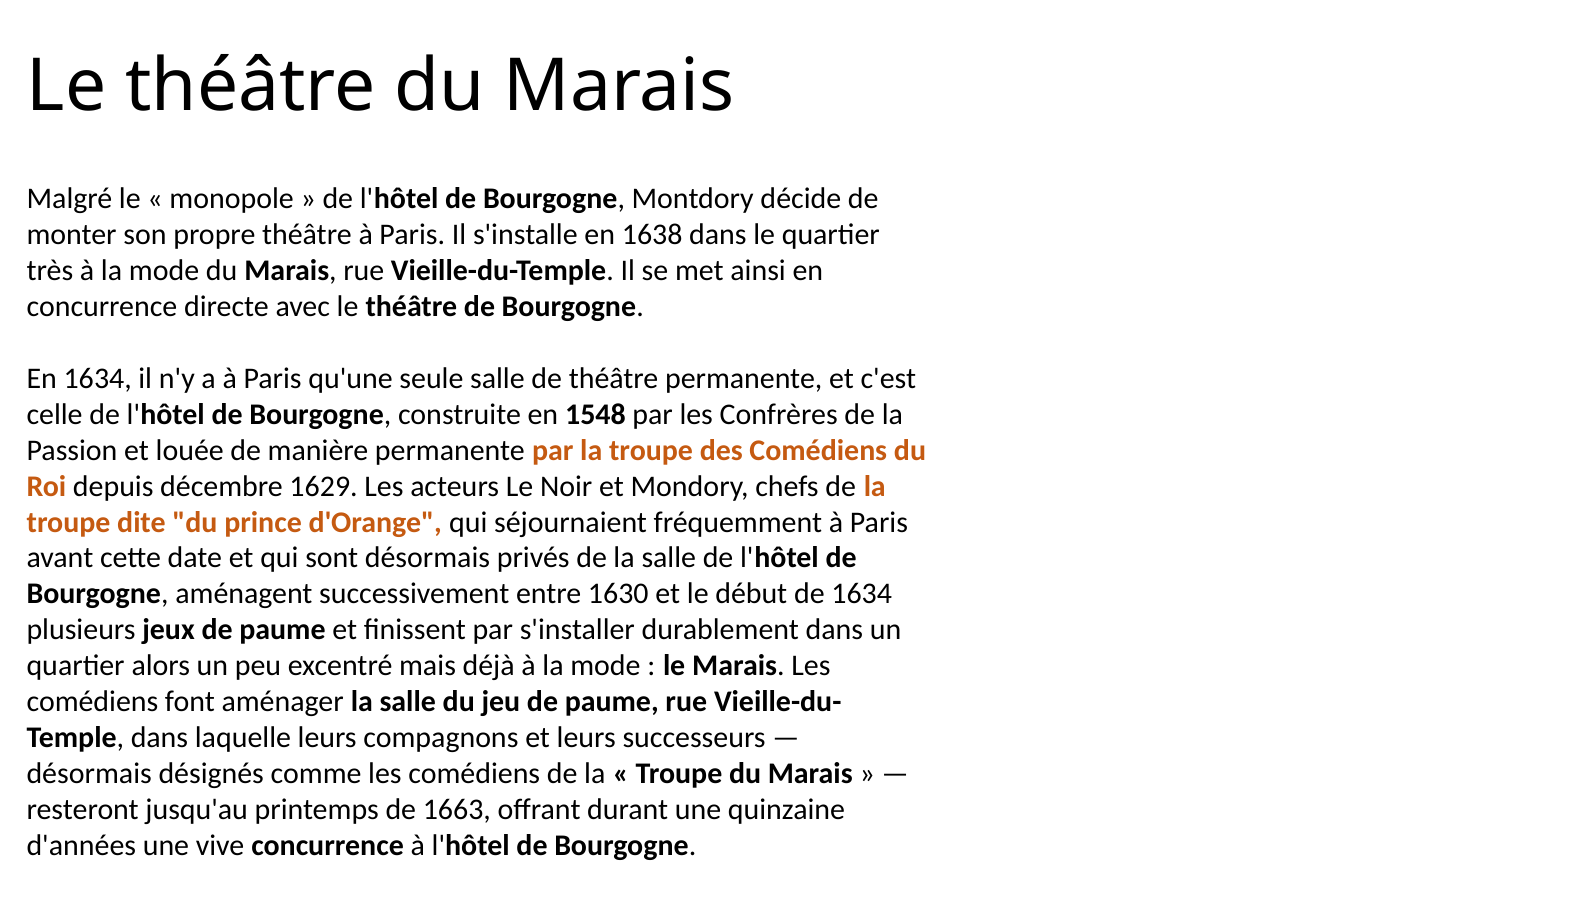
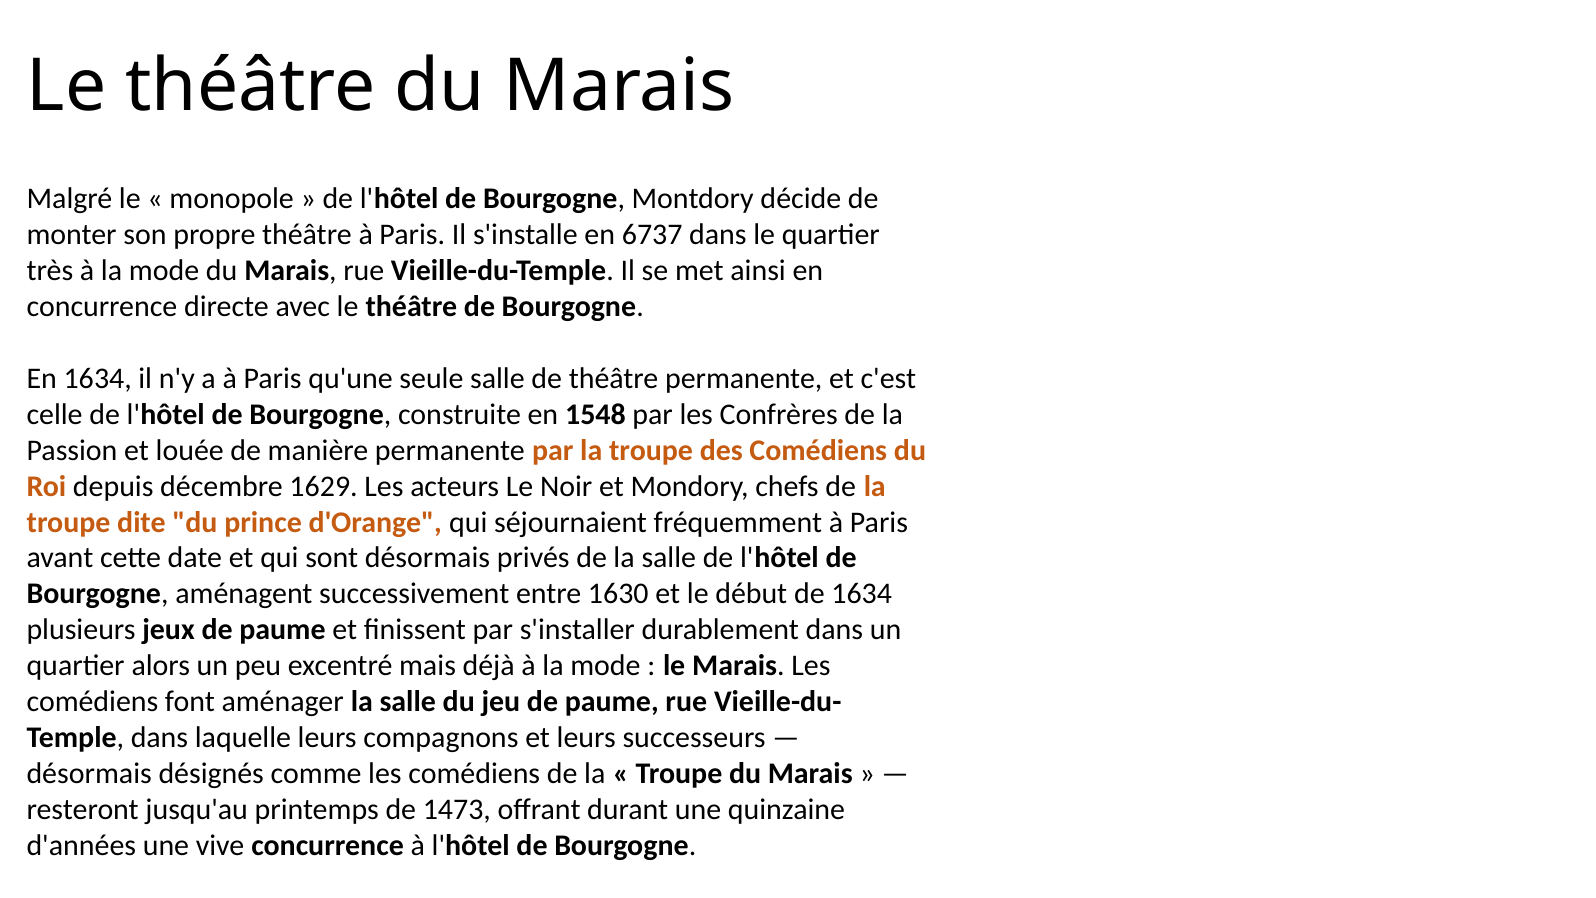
1638: 1638 -> 6737 (652, 235)
1663: 1663 -> 1473 (457, 809)
